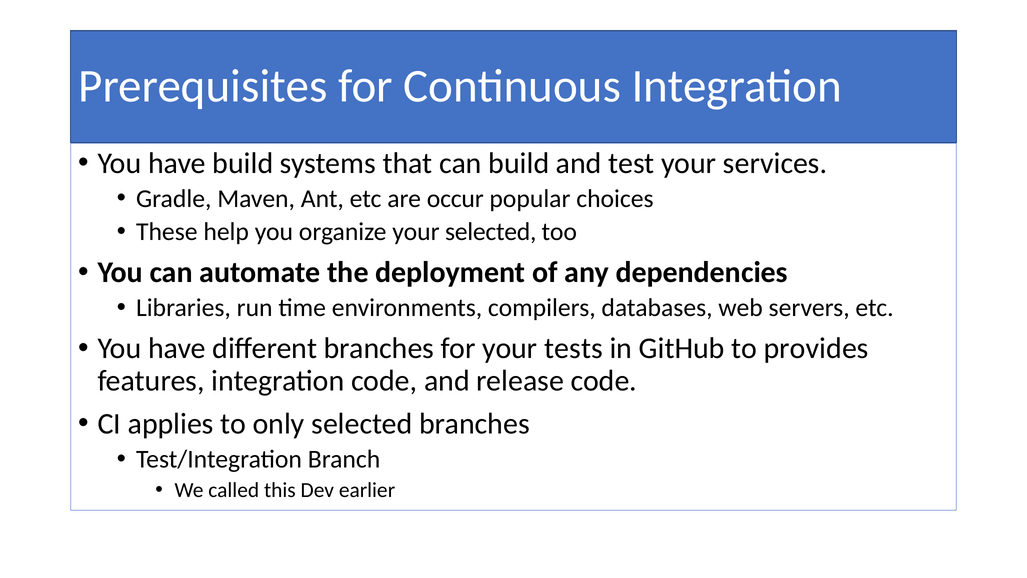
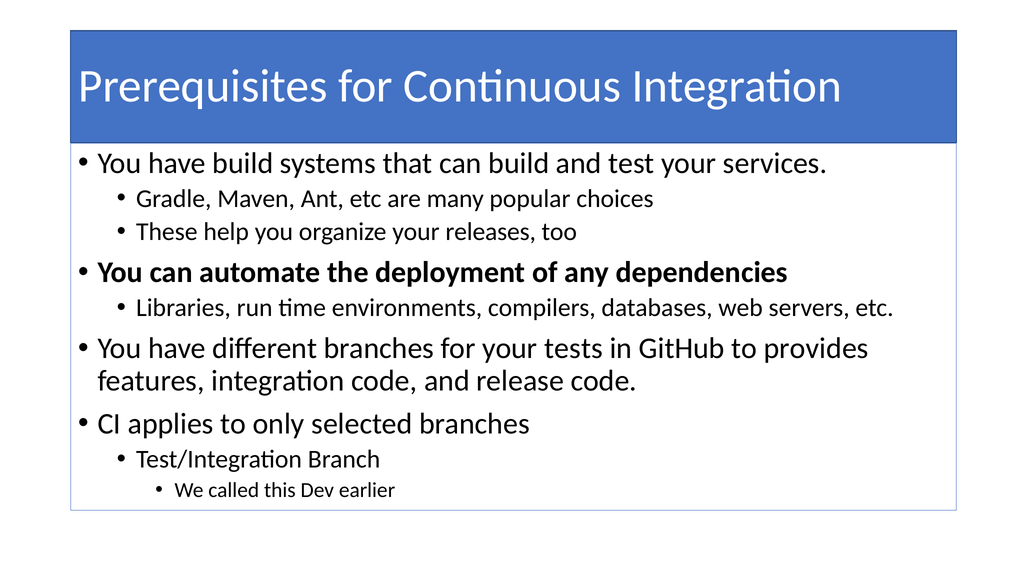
occur: occur -> many (455, 198)
your selected: selected -> releases (491, 231)
